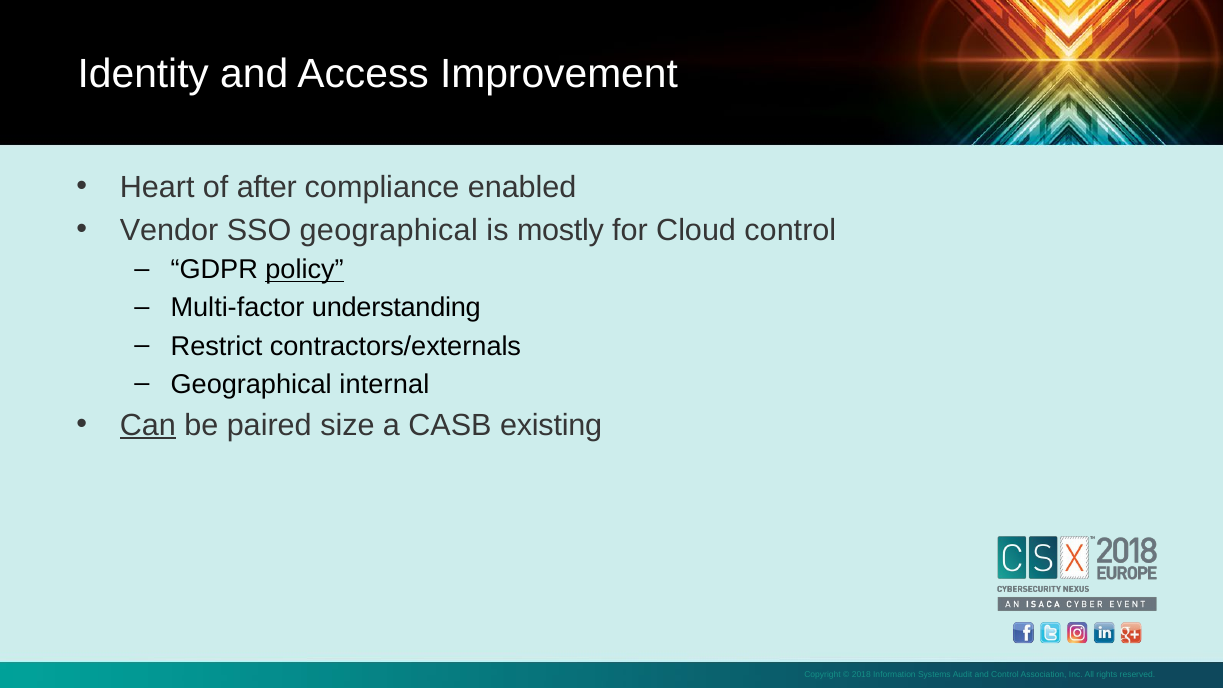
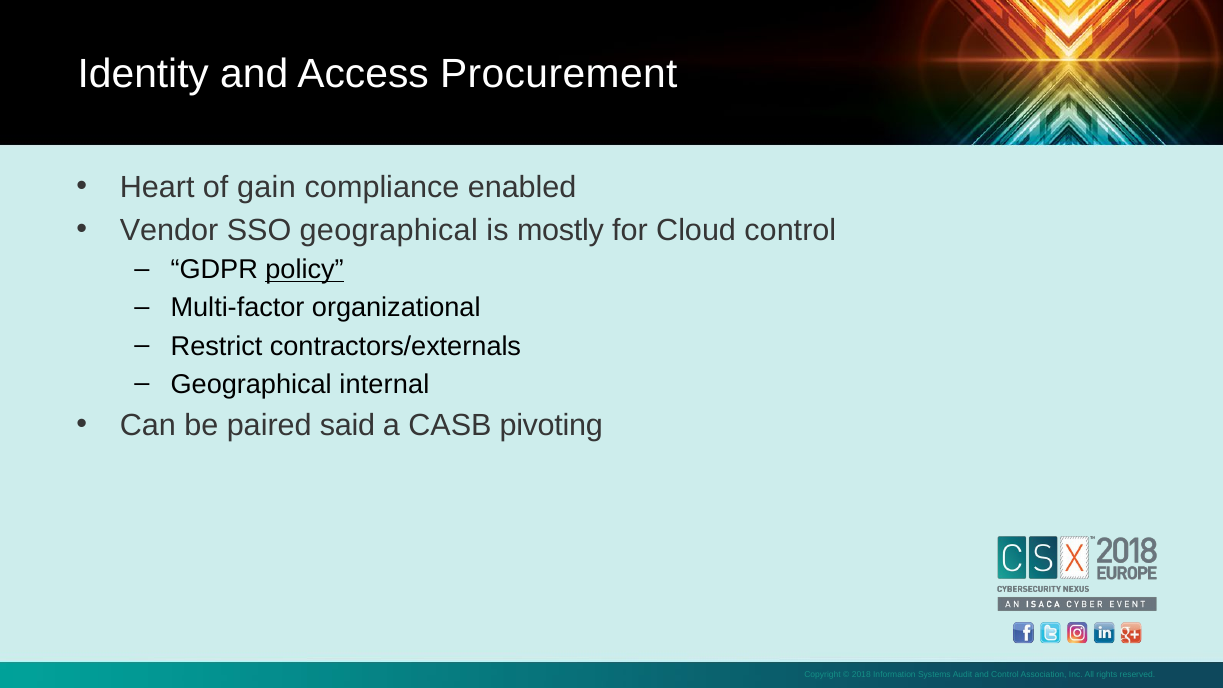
Improvement: Improvement -> Procurement (559, 74)
after: after -> gain (266, 187)
understanding: understanding -> organizational (396, 308)
Can underline: present -> none (148, 425)
size: size -> said (348, 425)
existing: existing -> pivoting (551, 425)
